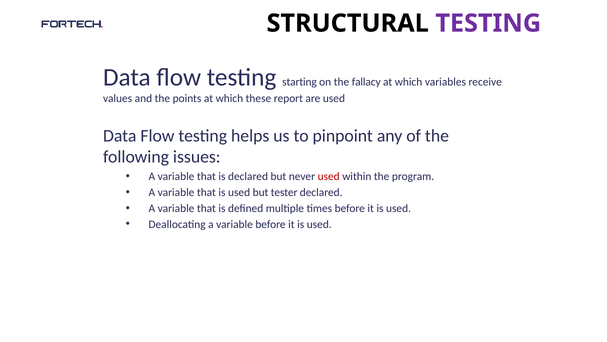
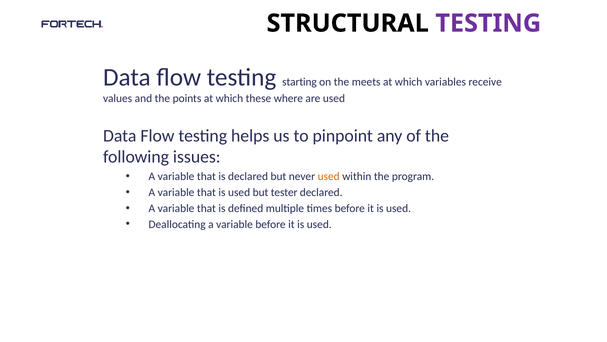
fallacy: fallacy -> meets (366, 82)
report: report -> where (288, 98)
used colour: red -> orange (329, 176)
